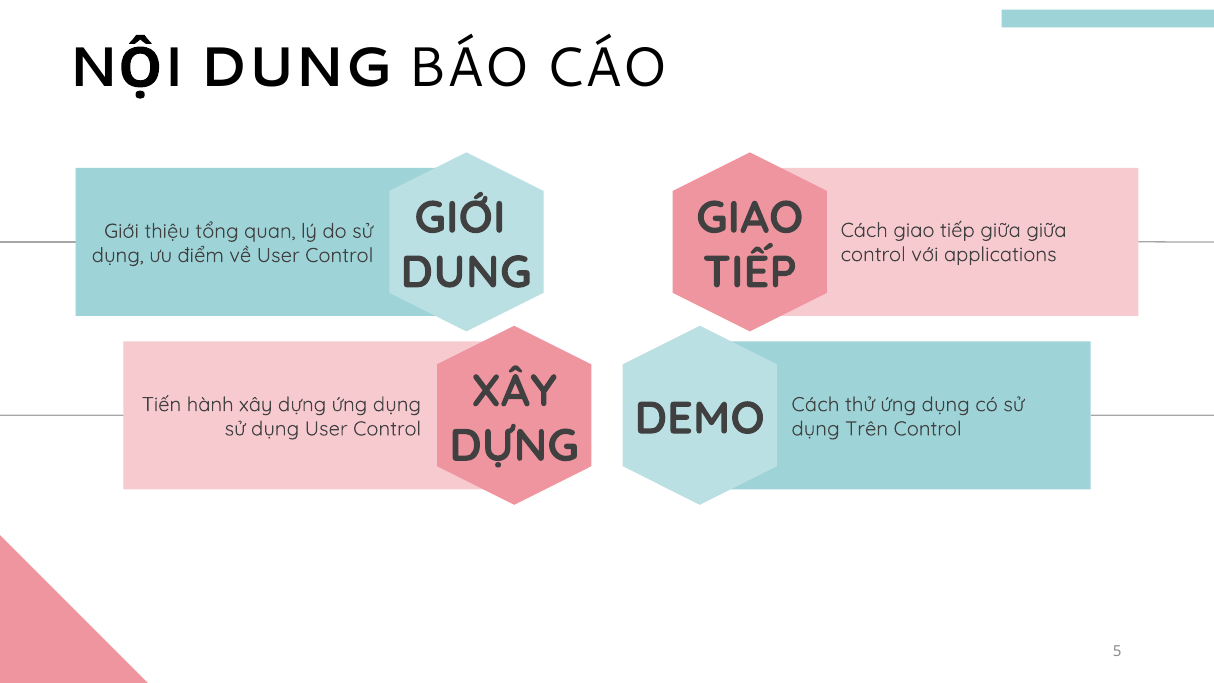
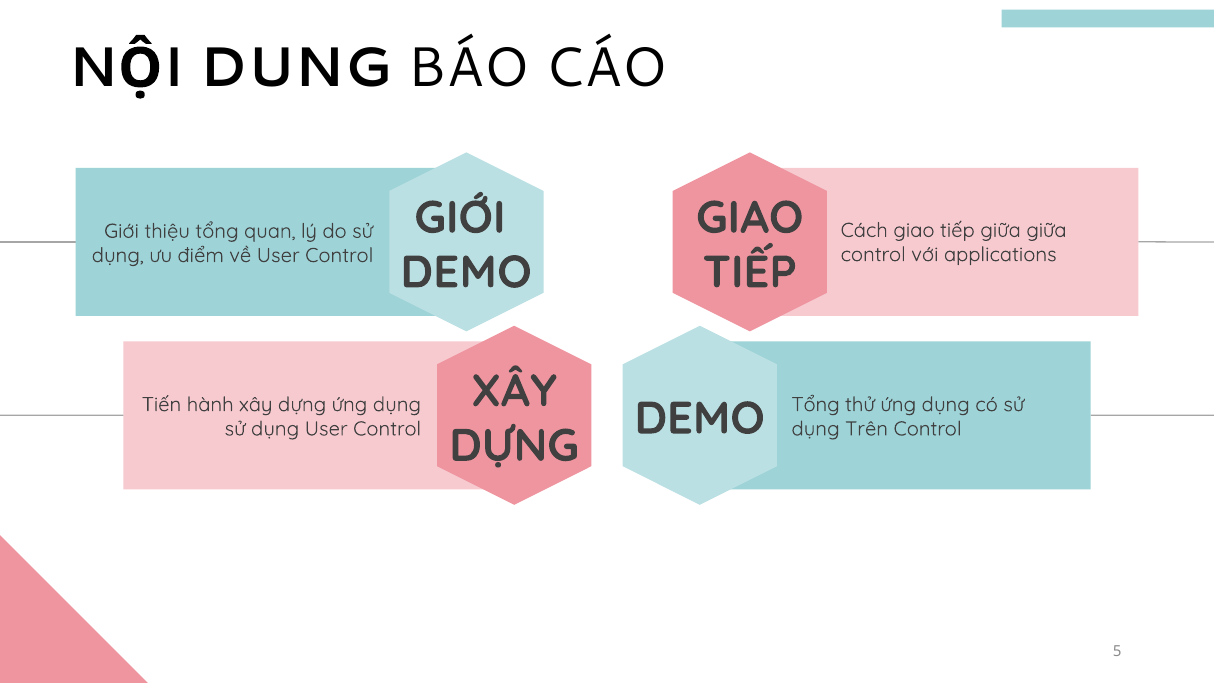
DUNG: DUNG -> DEMO (466, 272)
Cách: Cách -> Tổng (816, 404)
